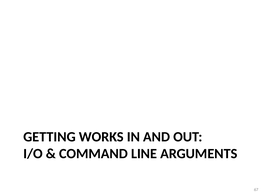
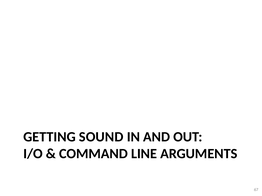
WORKS: WORKS -> SOUND (101, 137)
